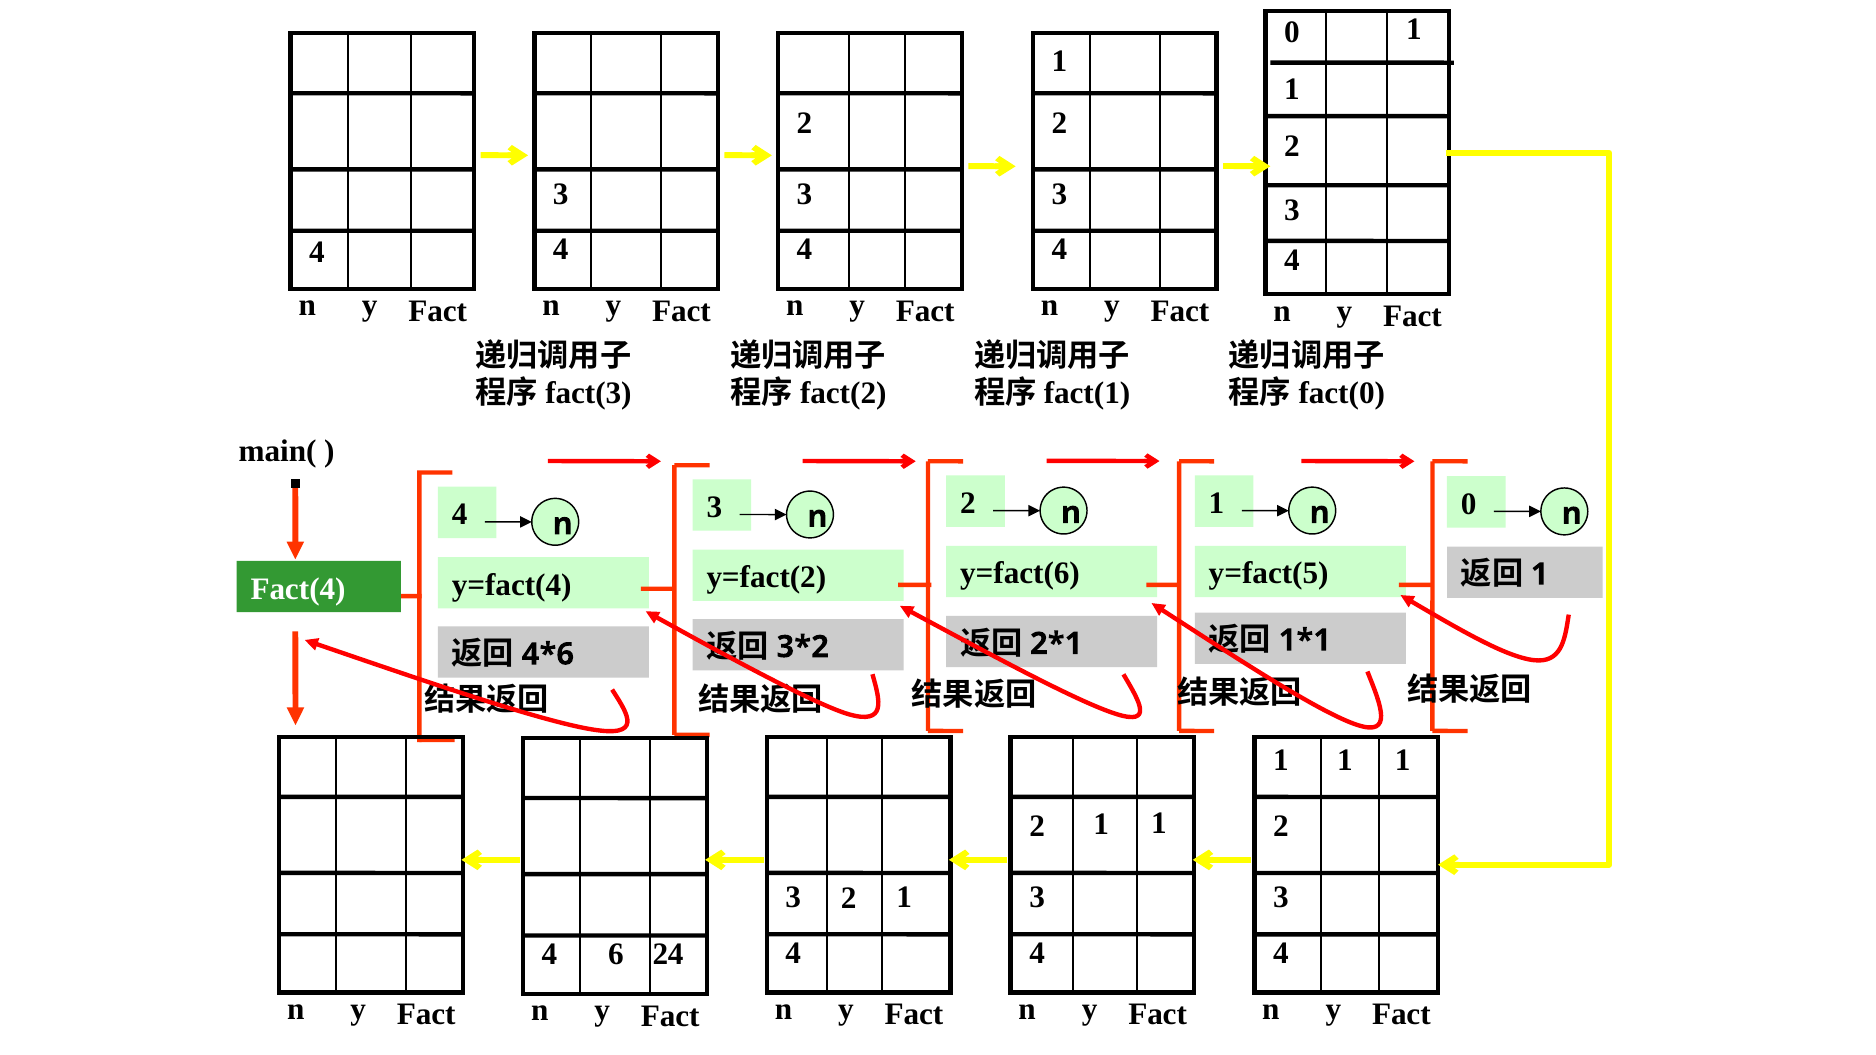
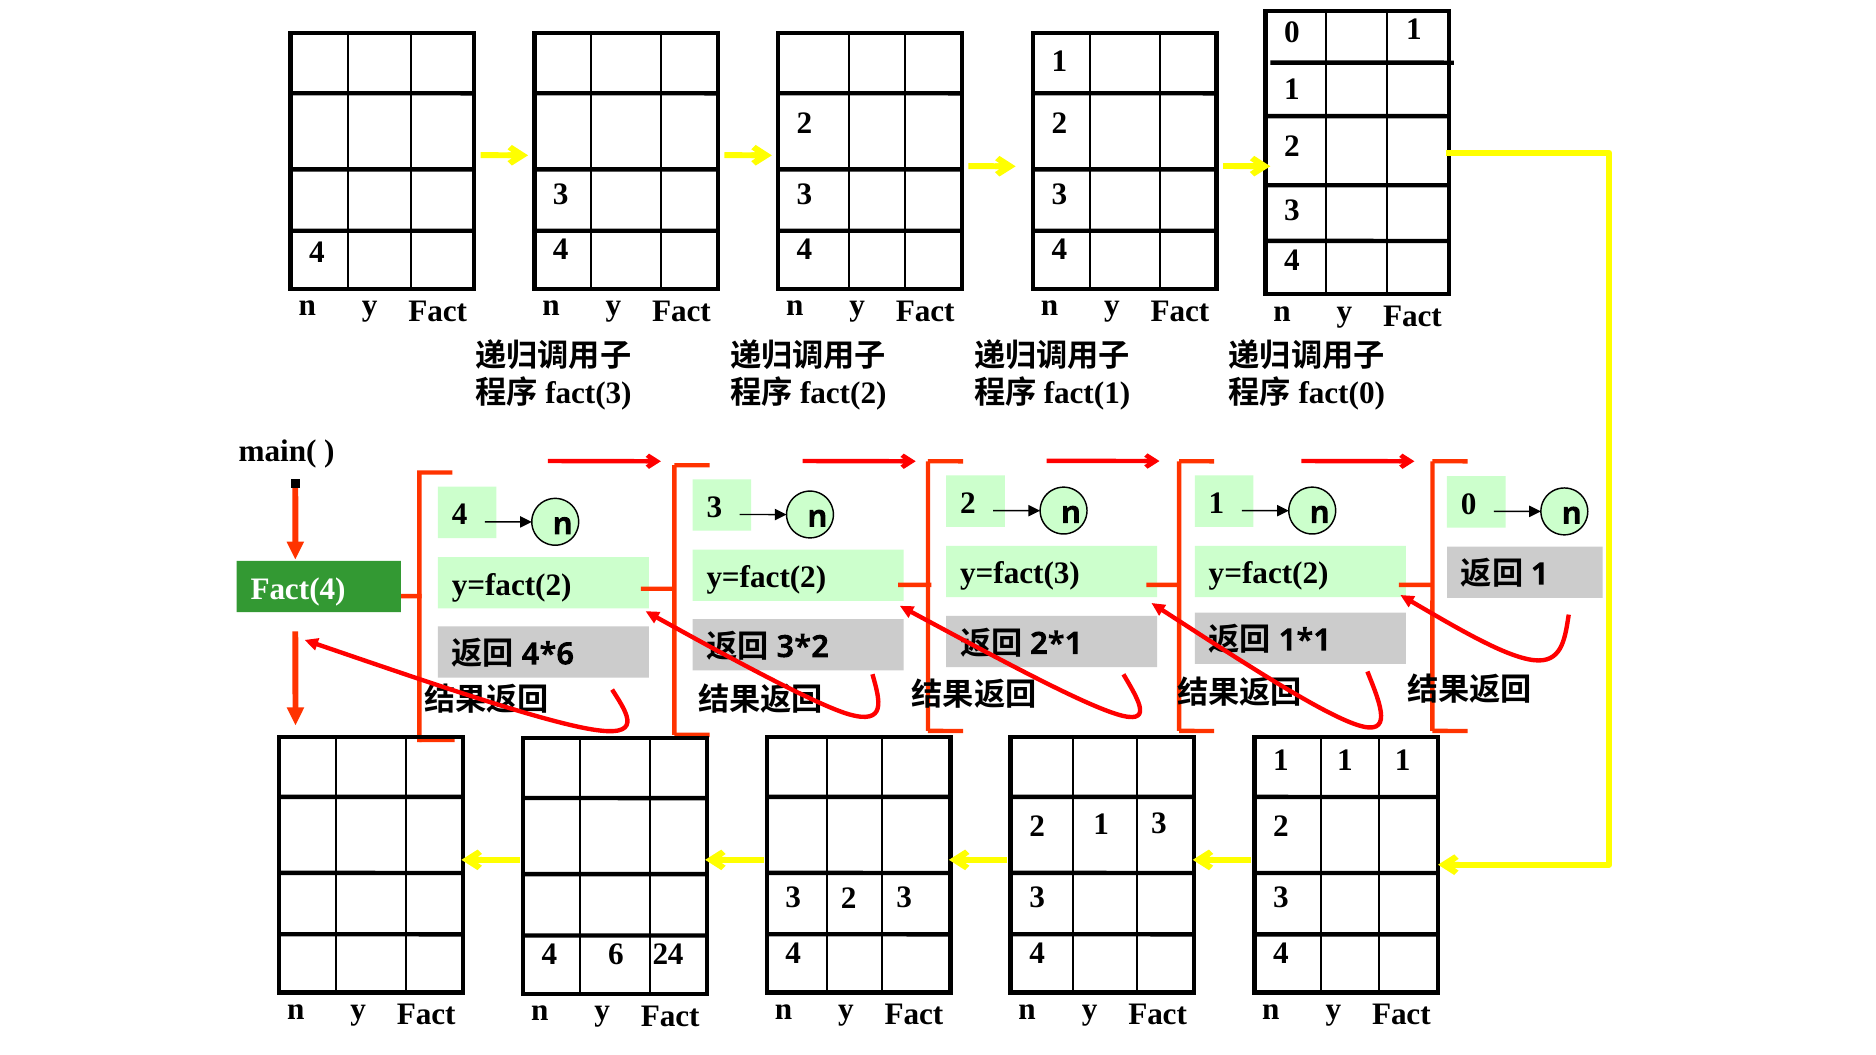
y=fact(6: y=fact(6 -> y=fact(3 (1020, 574)
y=fact(5: y=fact(5 -> y=fact(2 (1269, 574)
y=fact(4: y=fact(4 -> y=fact(2 (512, 585)
1: 1 -> 3 (1159, 824)
1: 1 -> 3 (904, 898)
